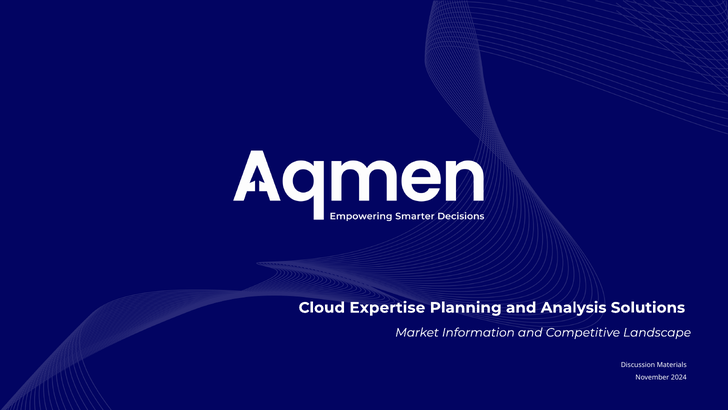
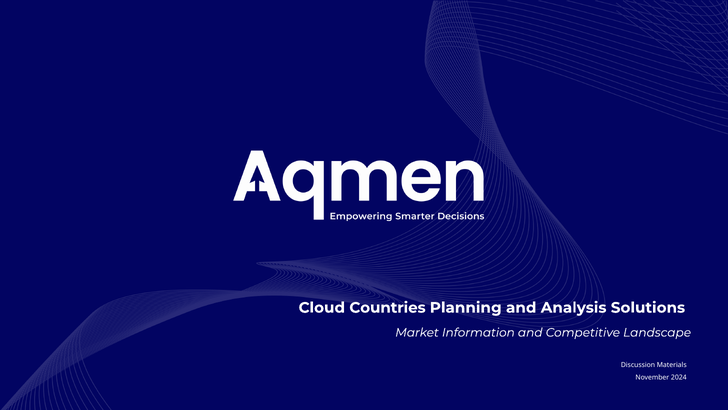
Expertise: Expertise -> Countries (387, 307)
